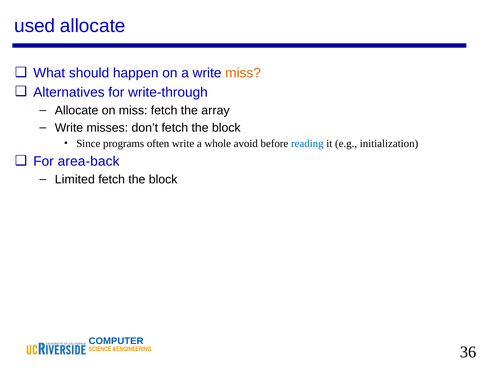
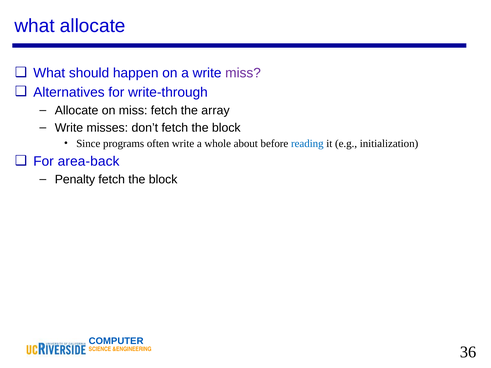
used: used -> what (35, 26)
miss colour: orange -> purple (243, 73)
avoid: avoid -> about (246, 144)
Limited: Limited -> Penalty (75, 180)
